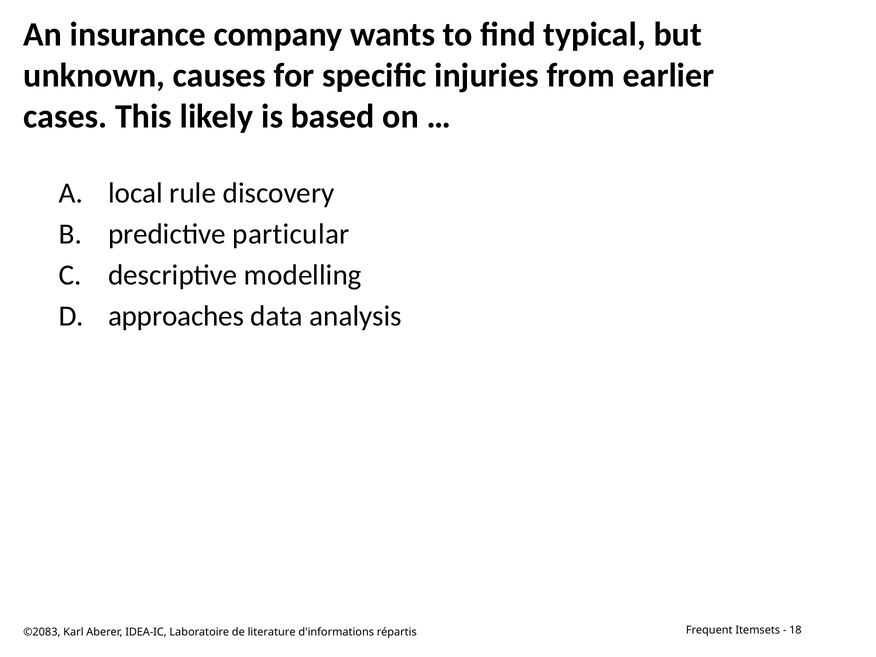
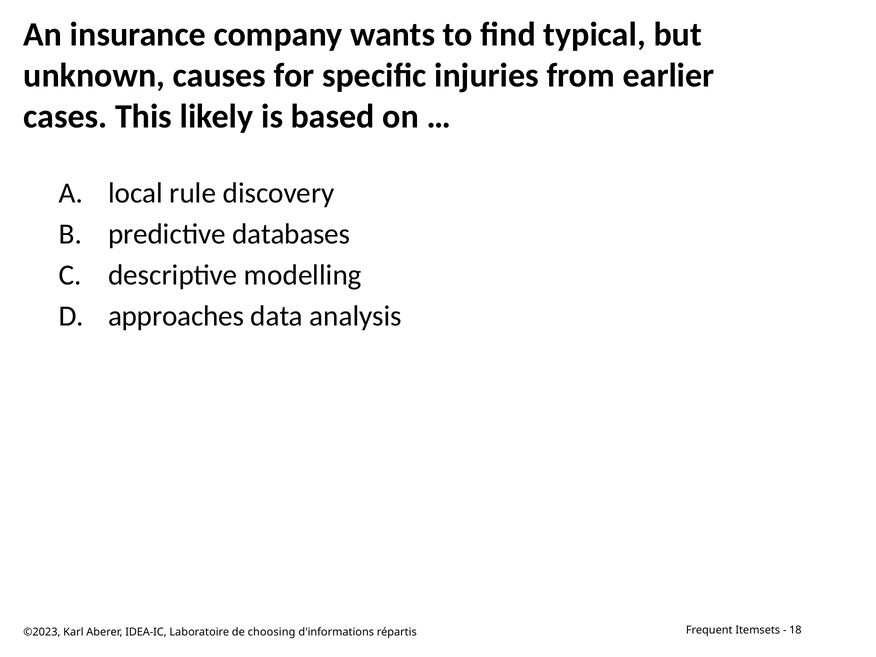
particular: particular -> databases (291, 234)
©2083: ©2083 -> ©2023 (42, 632)
literature: literature -> choosing (272, 632)
